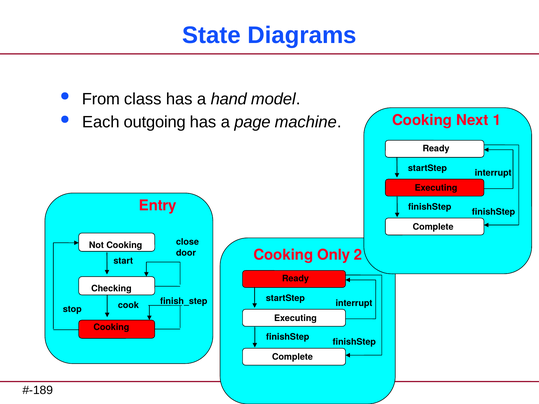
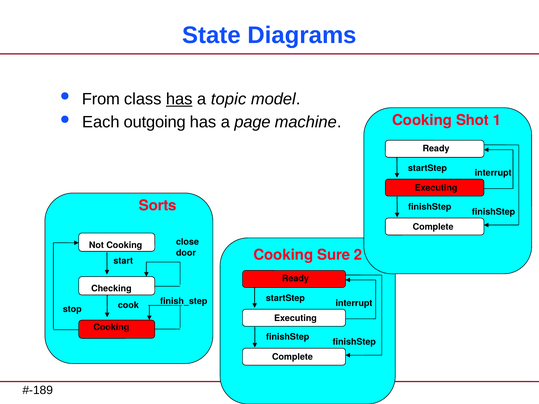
has underline: none -> present (179, 99)
hand: hand -> topic (229, 99)
Next: Next -> Shot (472, 120)
Entry: Entry -> Sorts (158, 206)
Only: Only -> Sure (334, 255)
